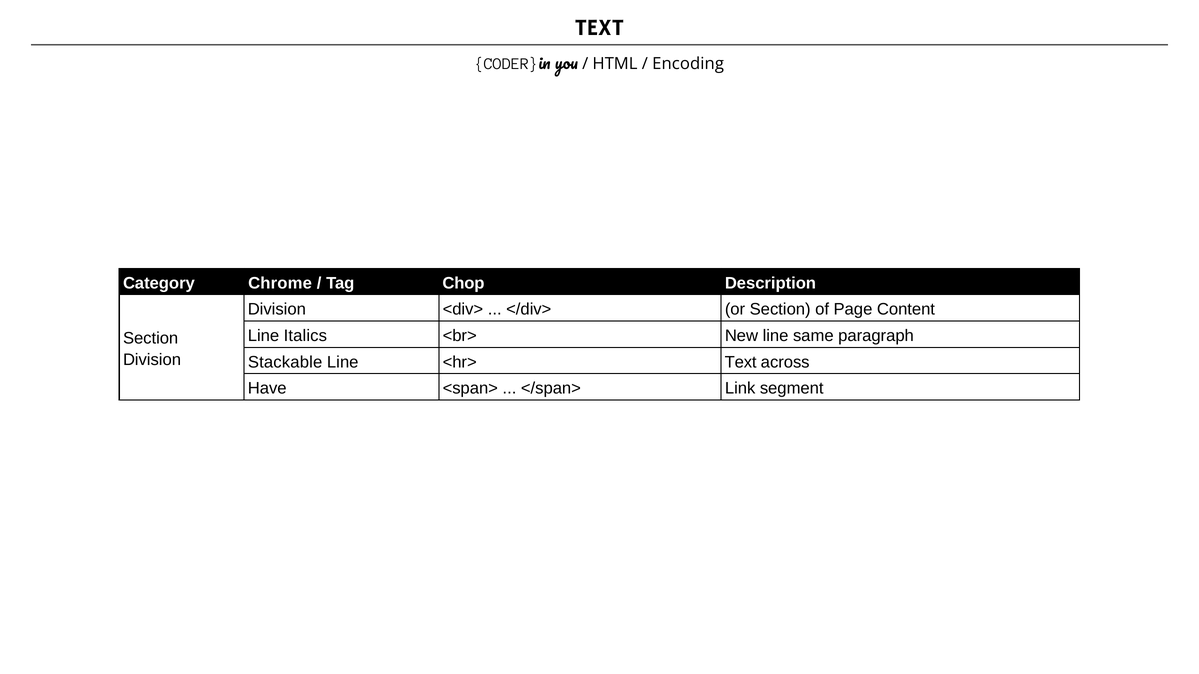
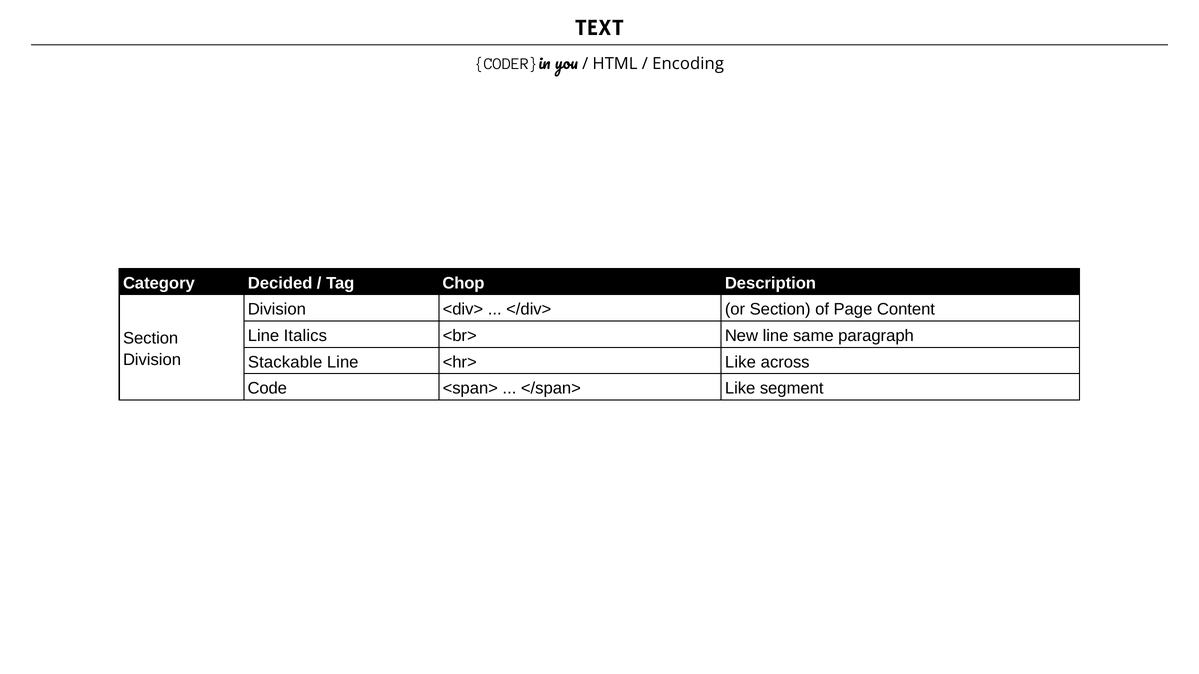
Chrome: Chrome -> Decided (280, 283)
<hr> Text: Text -> Like (740, 362)
Have: Have -> Code (267, 389)
</span> Link: Link -> Like (740, 389)
